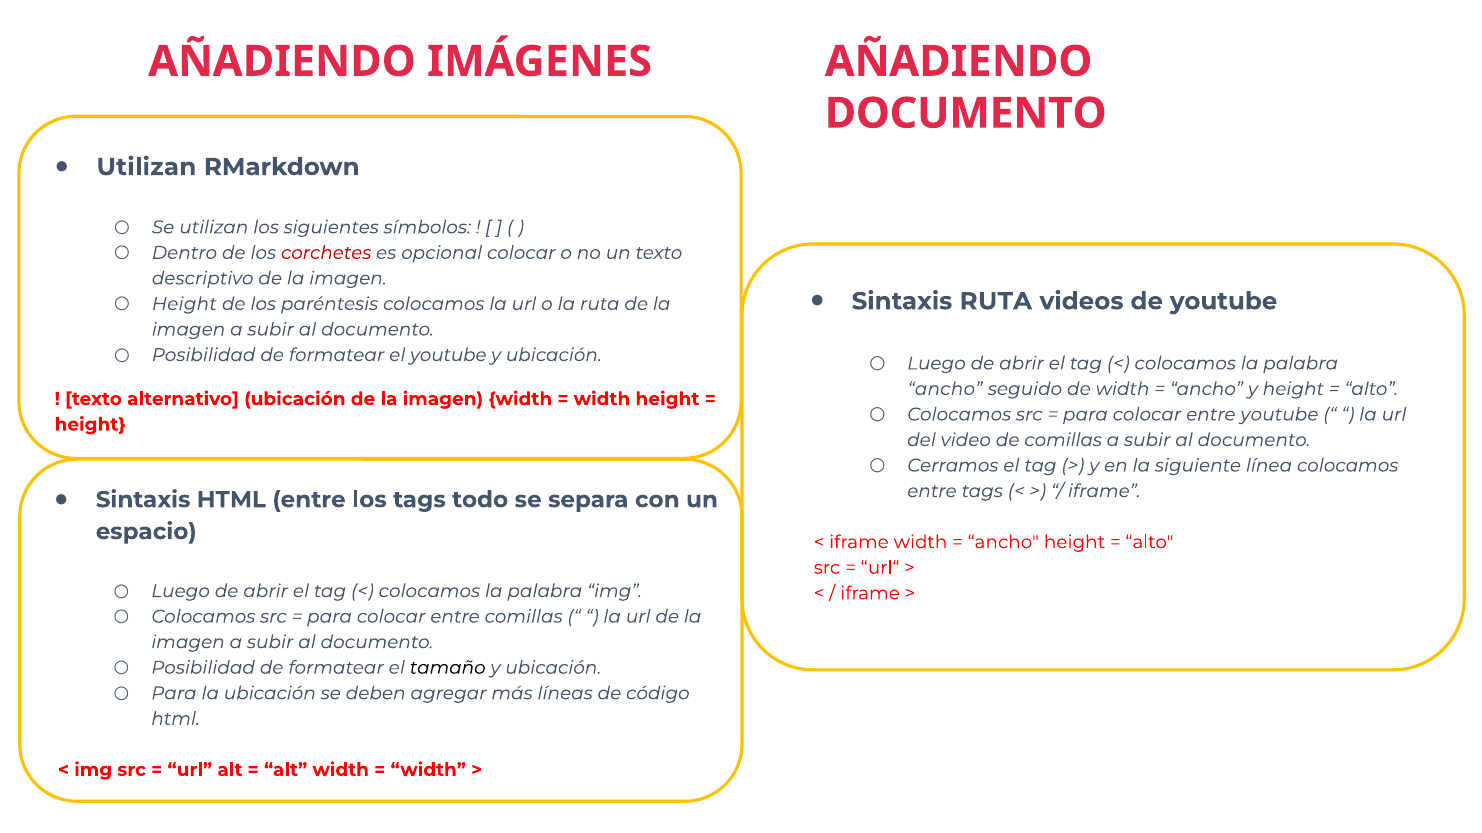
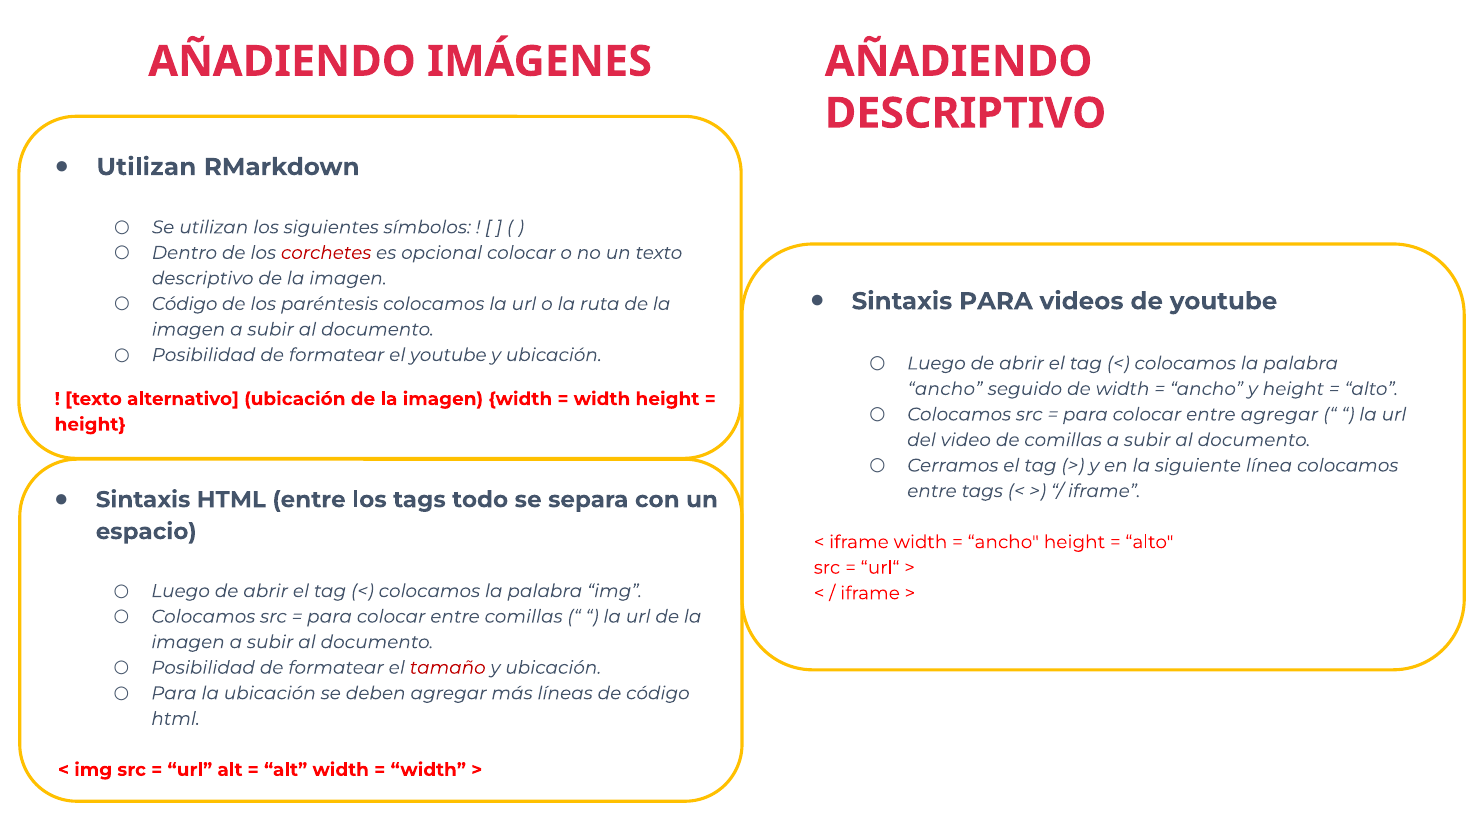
DOCUMENTO: DOCUMENTO -> DESCRIPTIVO (966, 114)
Sintaxis RUTA: RUTA -> PARA (996, 301)
Height: Height -> Código (185, 304)
entre youtube: youtube -> agregar (1279, 415)
tamaño colour: black -> red (448, 668)
